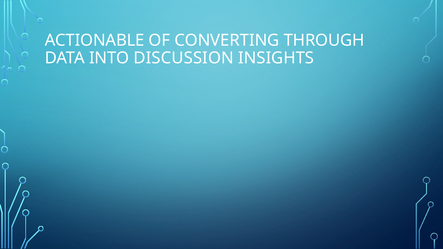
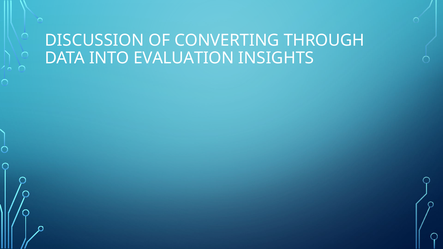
ACTIONABLE: ACTIONABLE -> DISCUSSION (95, 40)
DISCUSSION: DISCUSSION -> EVALUATION (184, 58)
